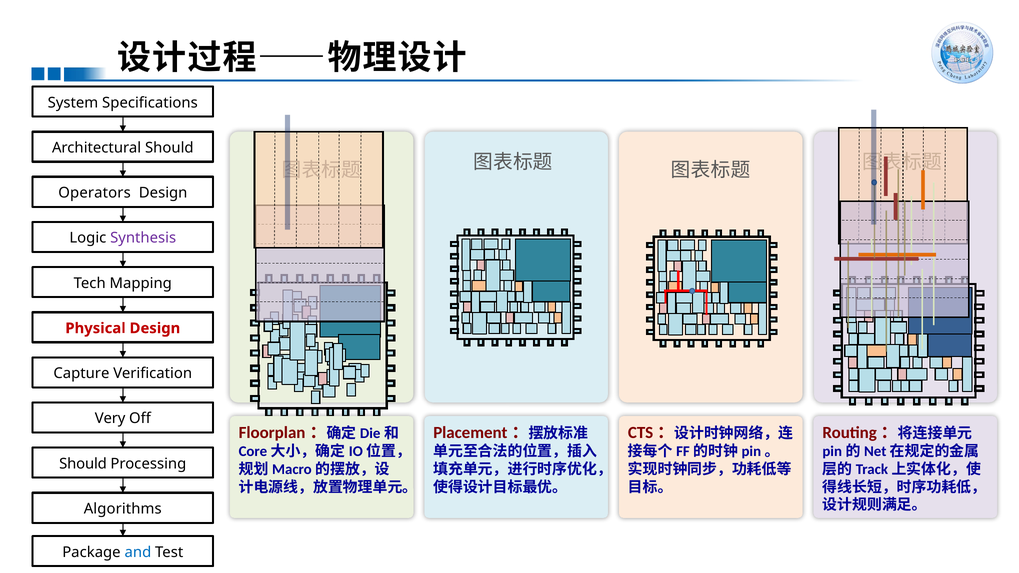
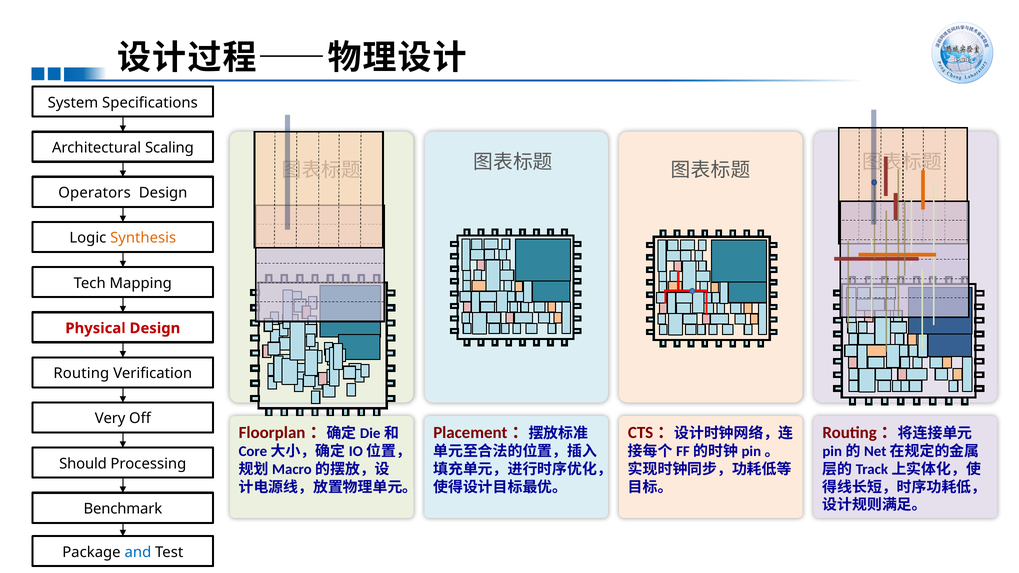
Architectural Should: Should -> Scaling (169, 148)
Synthesis colour: purple -> orange (143, 238)
Capture: Capture -> Routing (81, 374)
Algorithms: Algorithms -> Benchmark (123, 509)
